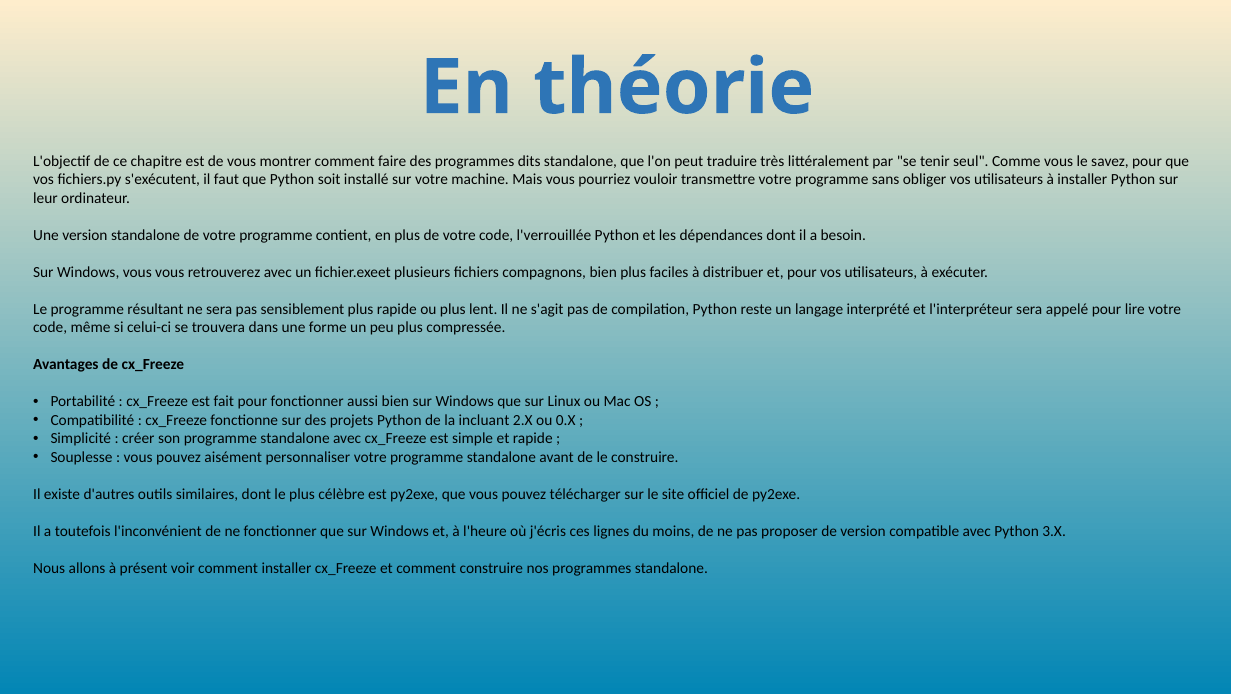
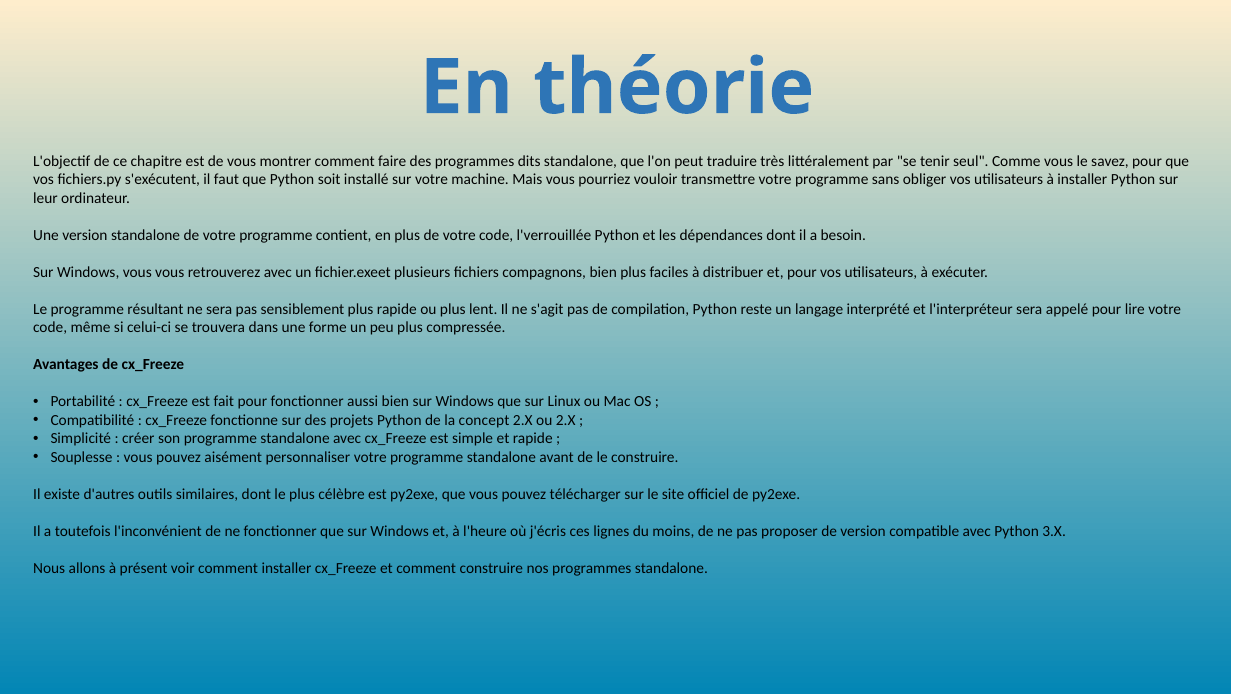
incluant: incluant -> concept (484, 420)
ou 0.X: 0.X -> 2.X (566, 420)
